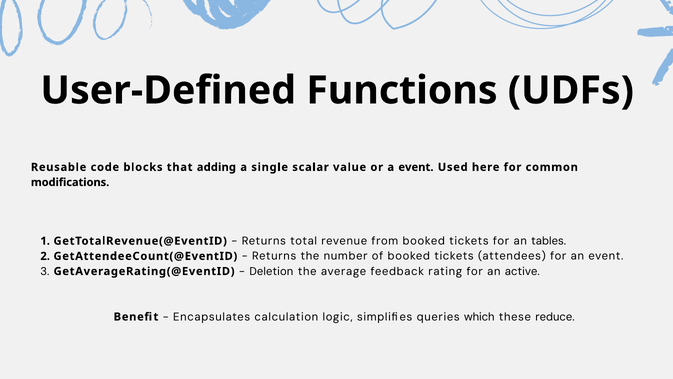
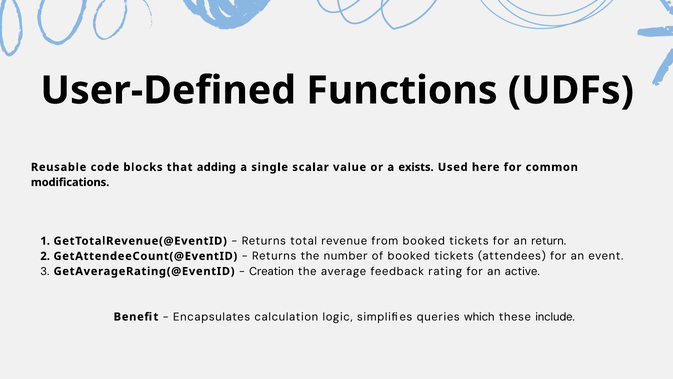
a event: event -> exists (416, 167)
tables: tables -> return (549, 241)
Deletion: Deletion -> Creation (271, 271)
reduce: reduce -> include (555, 316)
